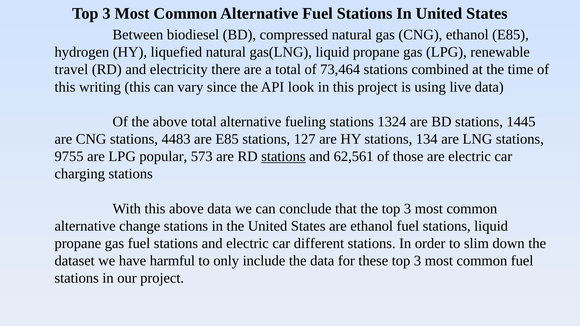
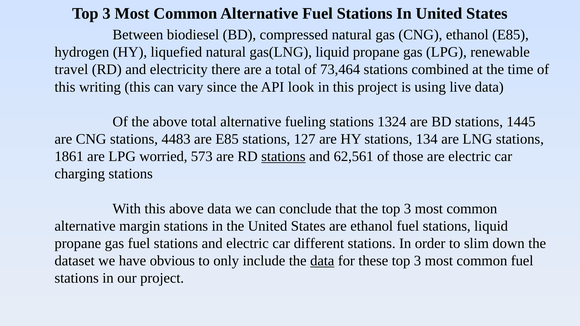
9755: 9755 -> 1861 (69, 157)
popular: popular -> worried (163, 157)
change: change -> margin (140, 226)
harmful: harmful -> obvious (172, 261)
data underline: none -> present (322, 261)
